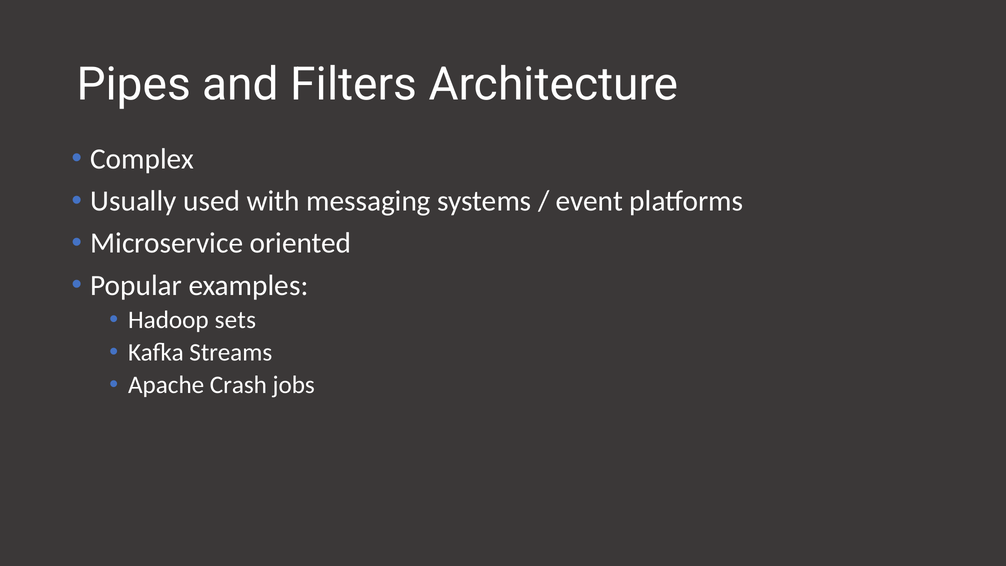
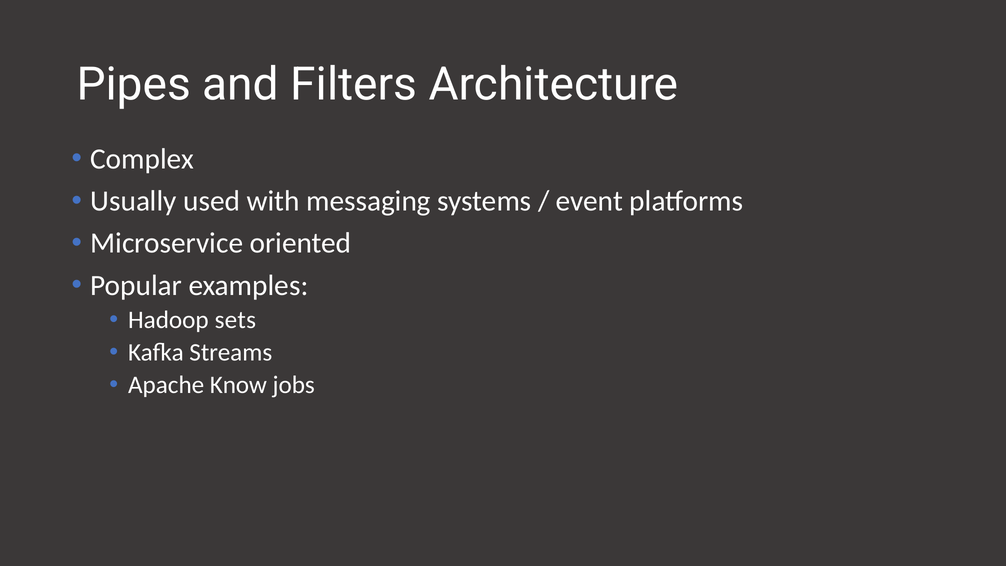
Crash: Crash -> Know (238, 385)
